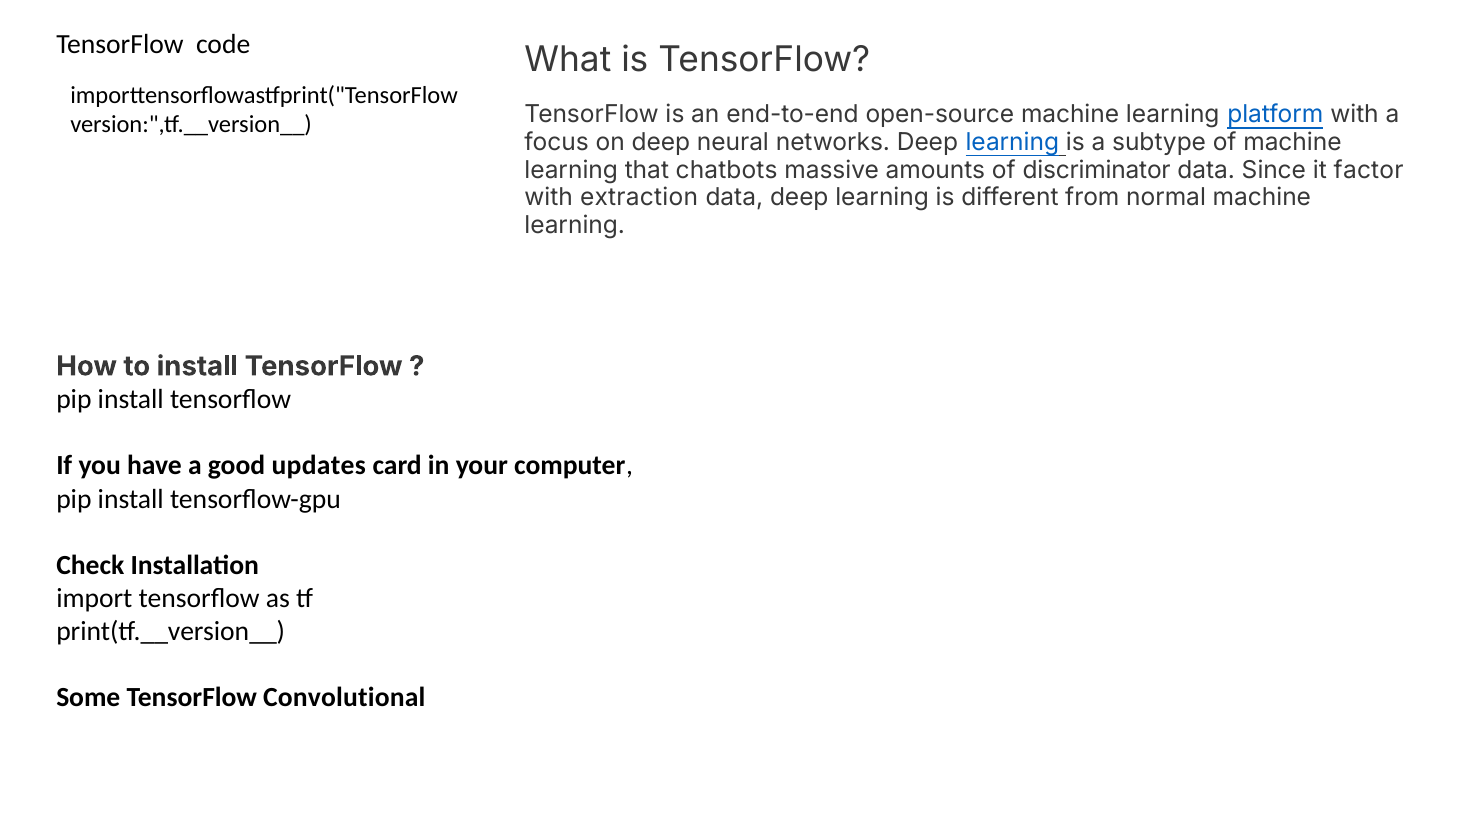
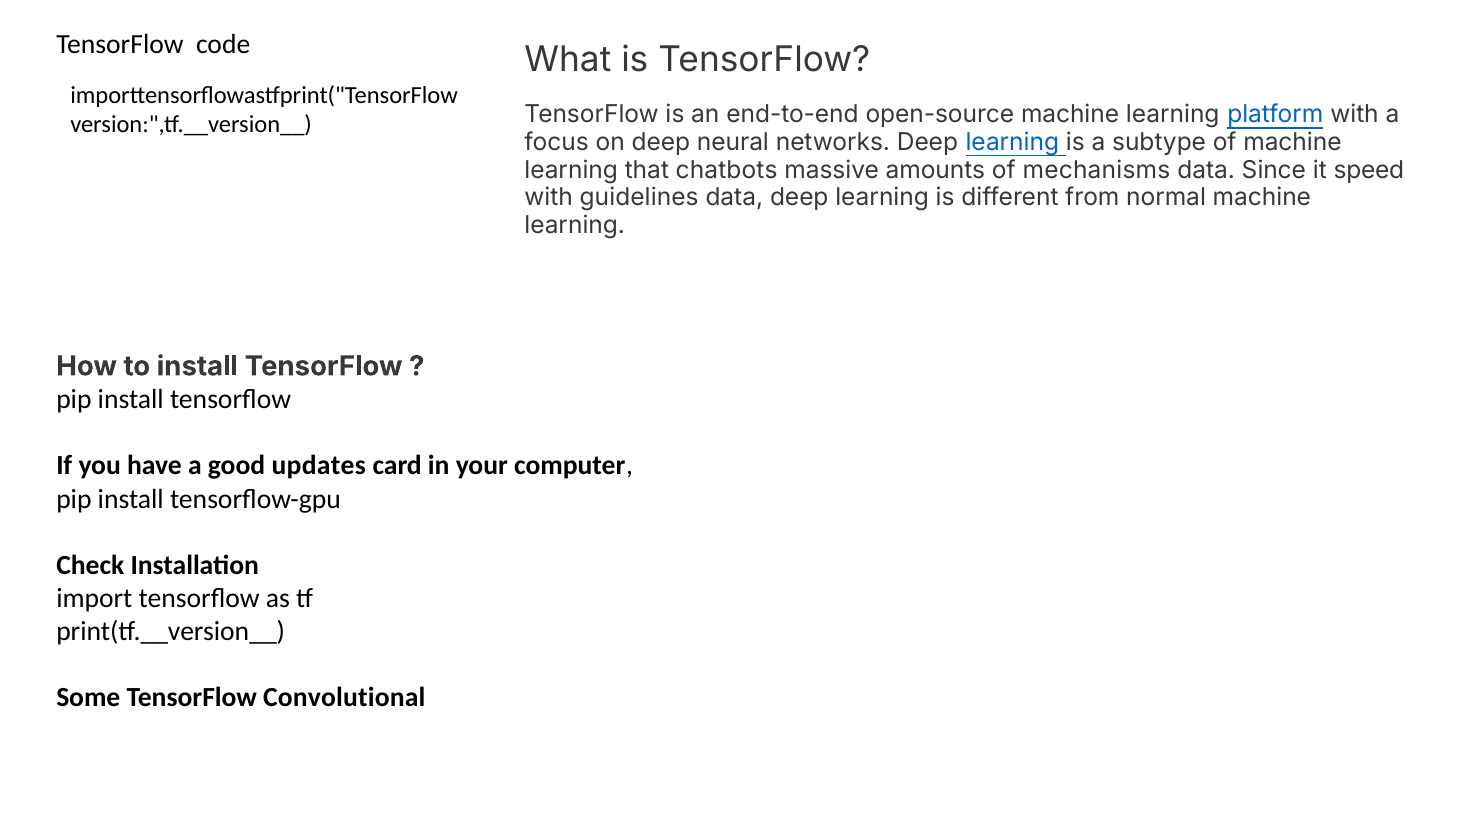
discriminator: discriminator -> mechanisms (1096, 170)
factor: factor -> speed (1369, 170)
extraction: extraction -> guidelines (639, 198)
